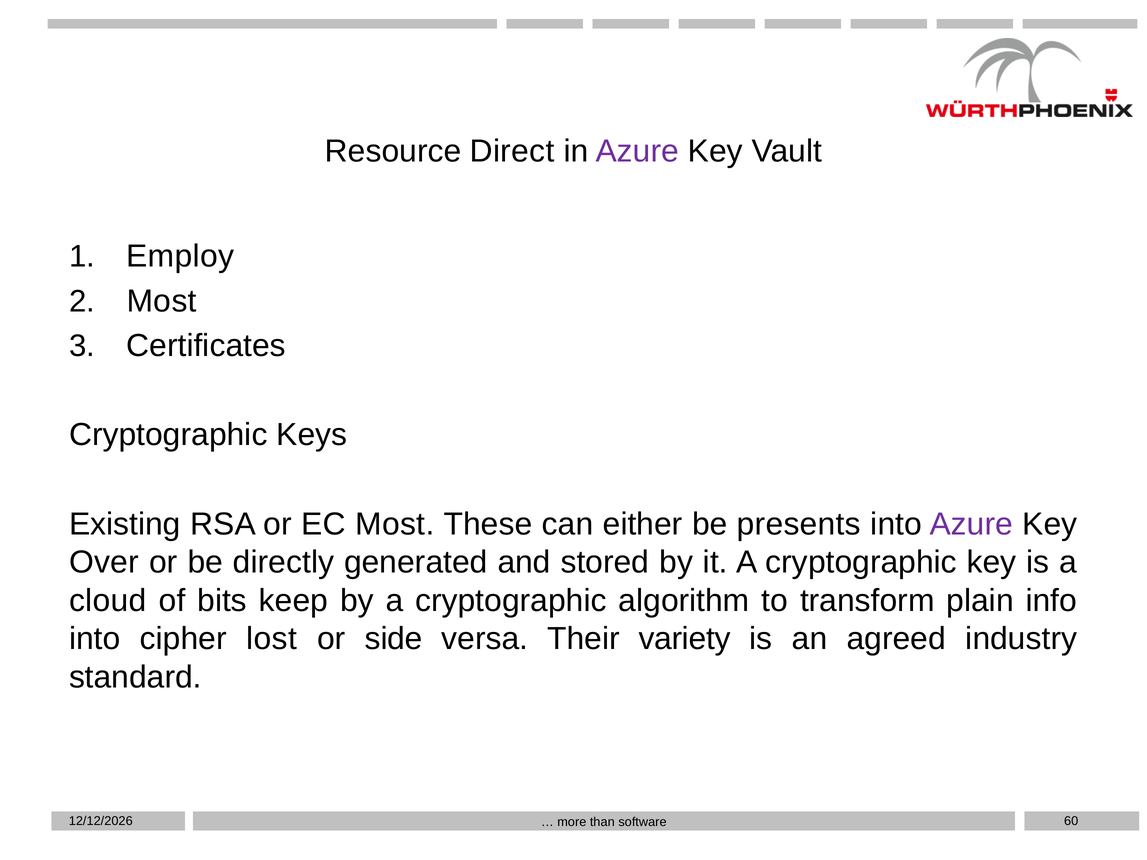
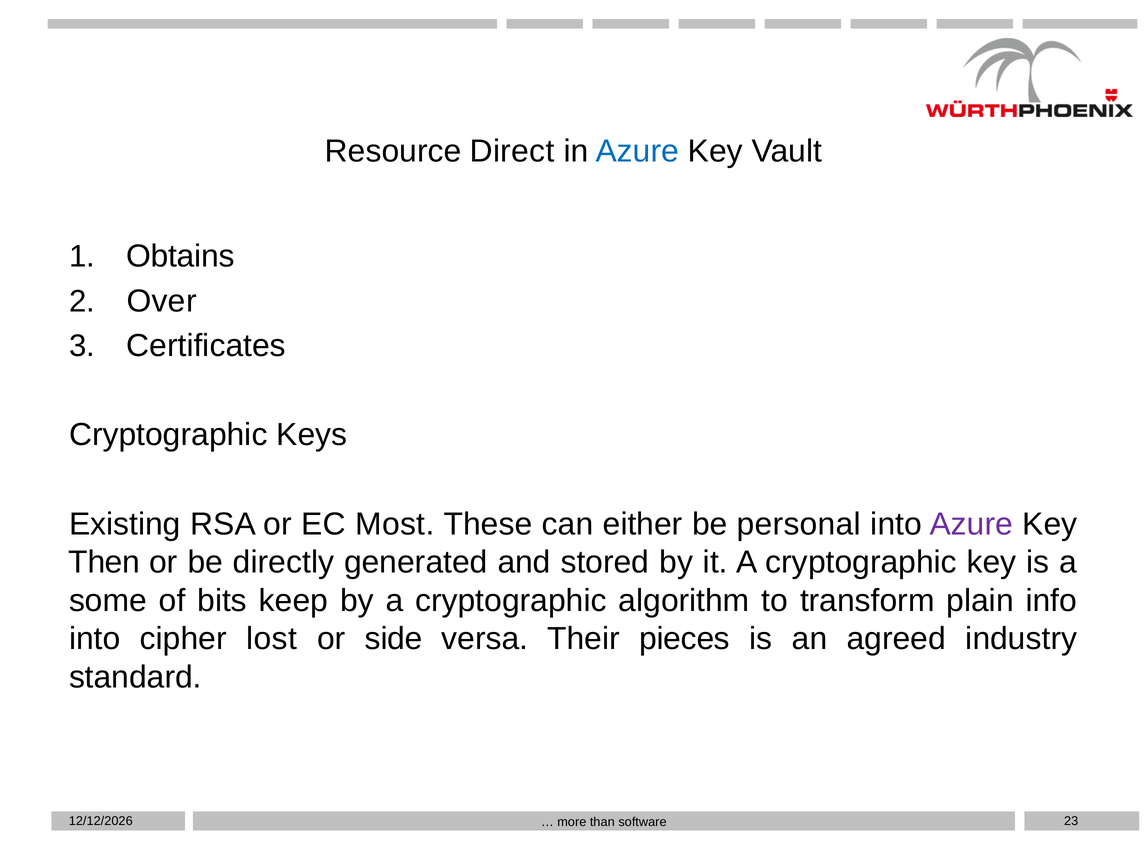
Azure colour: purple -> blue (637, 151)
Employ: Employ -> Obtains (181, 256)
Most: Most -> Over (162, 301)
presents: presents -> personal (799, 524)
Over: Over -> Then (104, 562)
cloud: cloud -> some (108, 601)
variety: variety -> pieces (685, 639)
60: 60 -> 23 (1071, 821)
